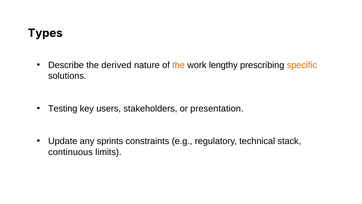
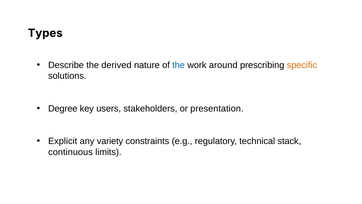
the colour: orange -> blue (179, 65)
lengthy: lengthy -> around (223, 65)
Testing: Testing -> Degree (63, 108)
Update: Update -> Explicit (63, 141)
sprints: sprints -> variety (110, 141)
